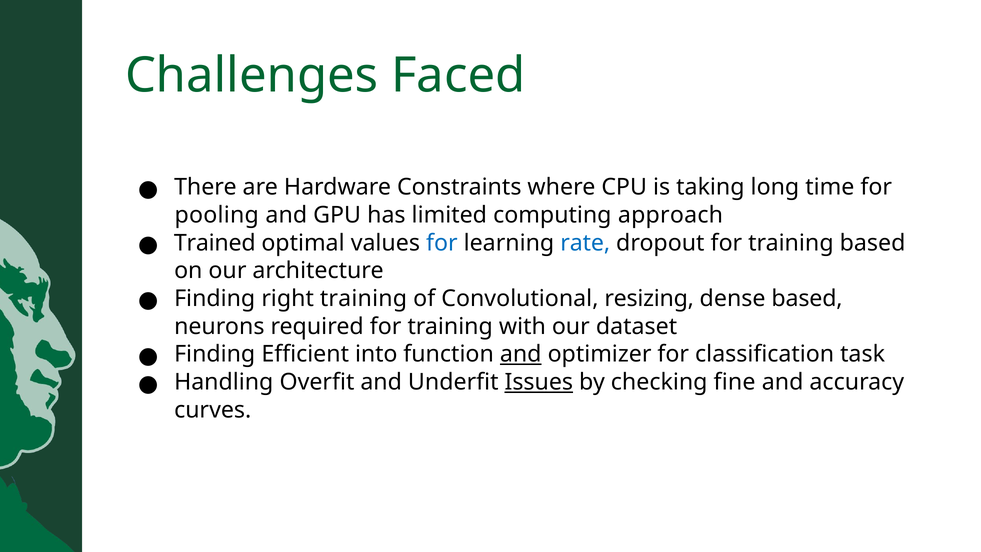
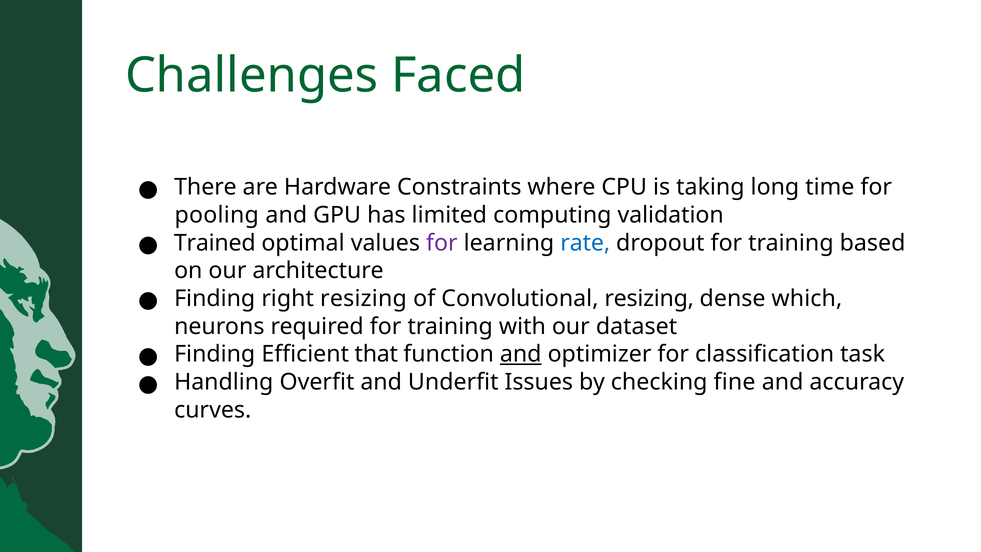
approach: approach -> validation (671, 215)
for colour: blue -> purple (442, 243)
right training: training -> resizing (363, 298)
dense based: based -> which (807, 298)
into: into -> that (376, 354)
Issues underline: present -> none (539, 382)
